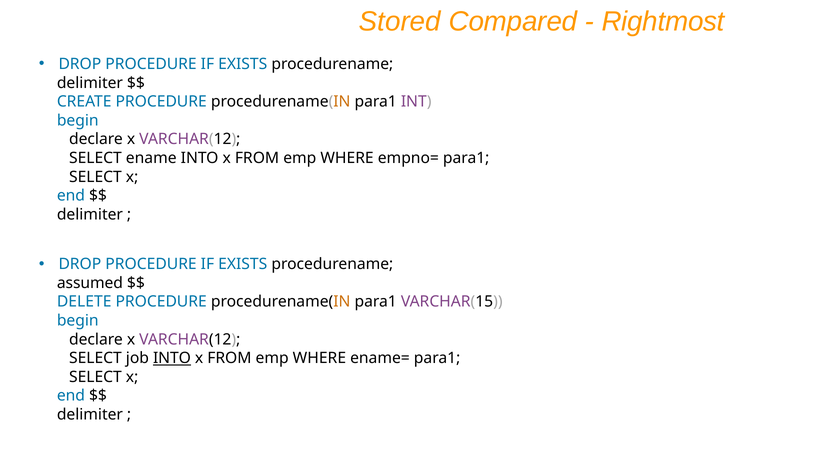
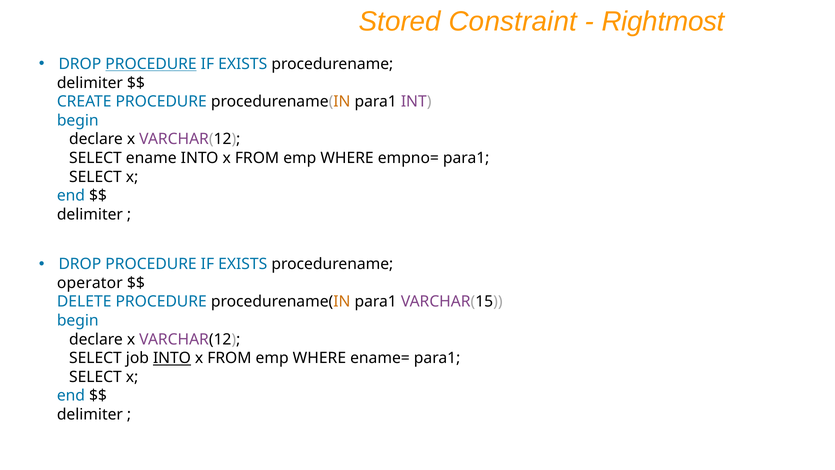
Compared: Compared -> Constraint (513, 22)
PROCEDURE underline: none -> present (151, 64)
assumed: assumed -> operator (90, 283)
